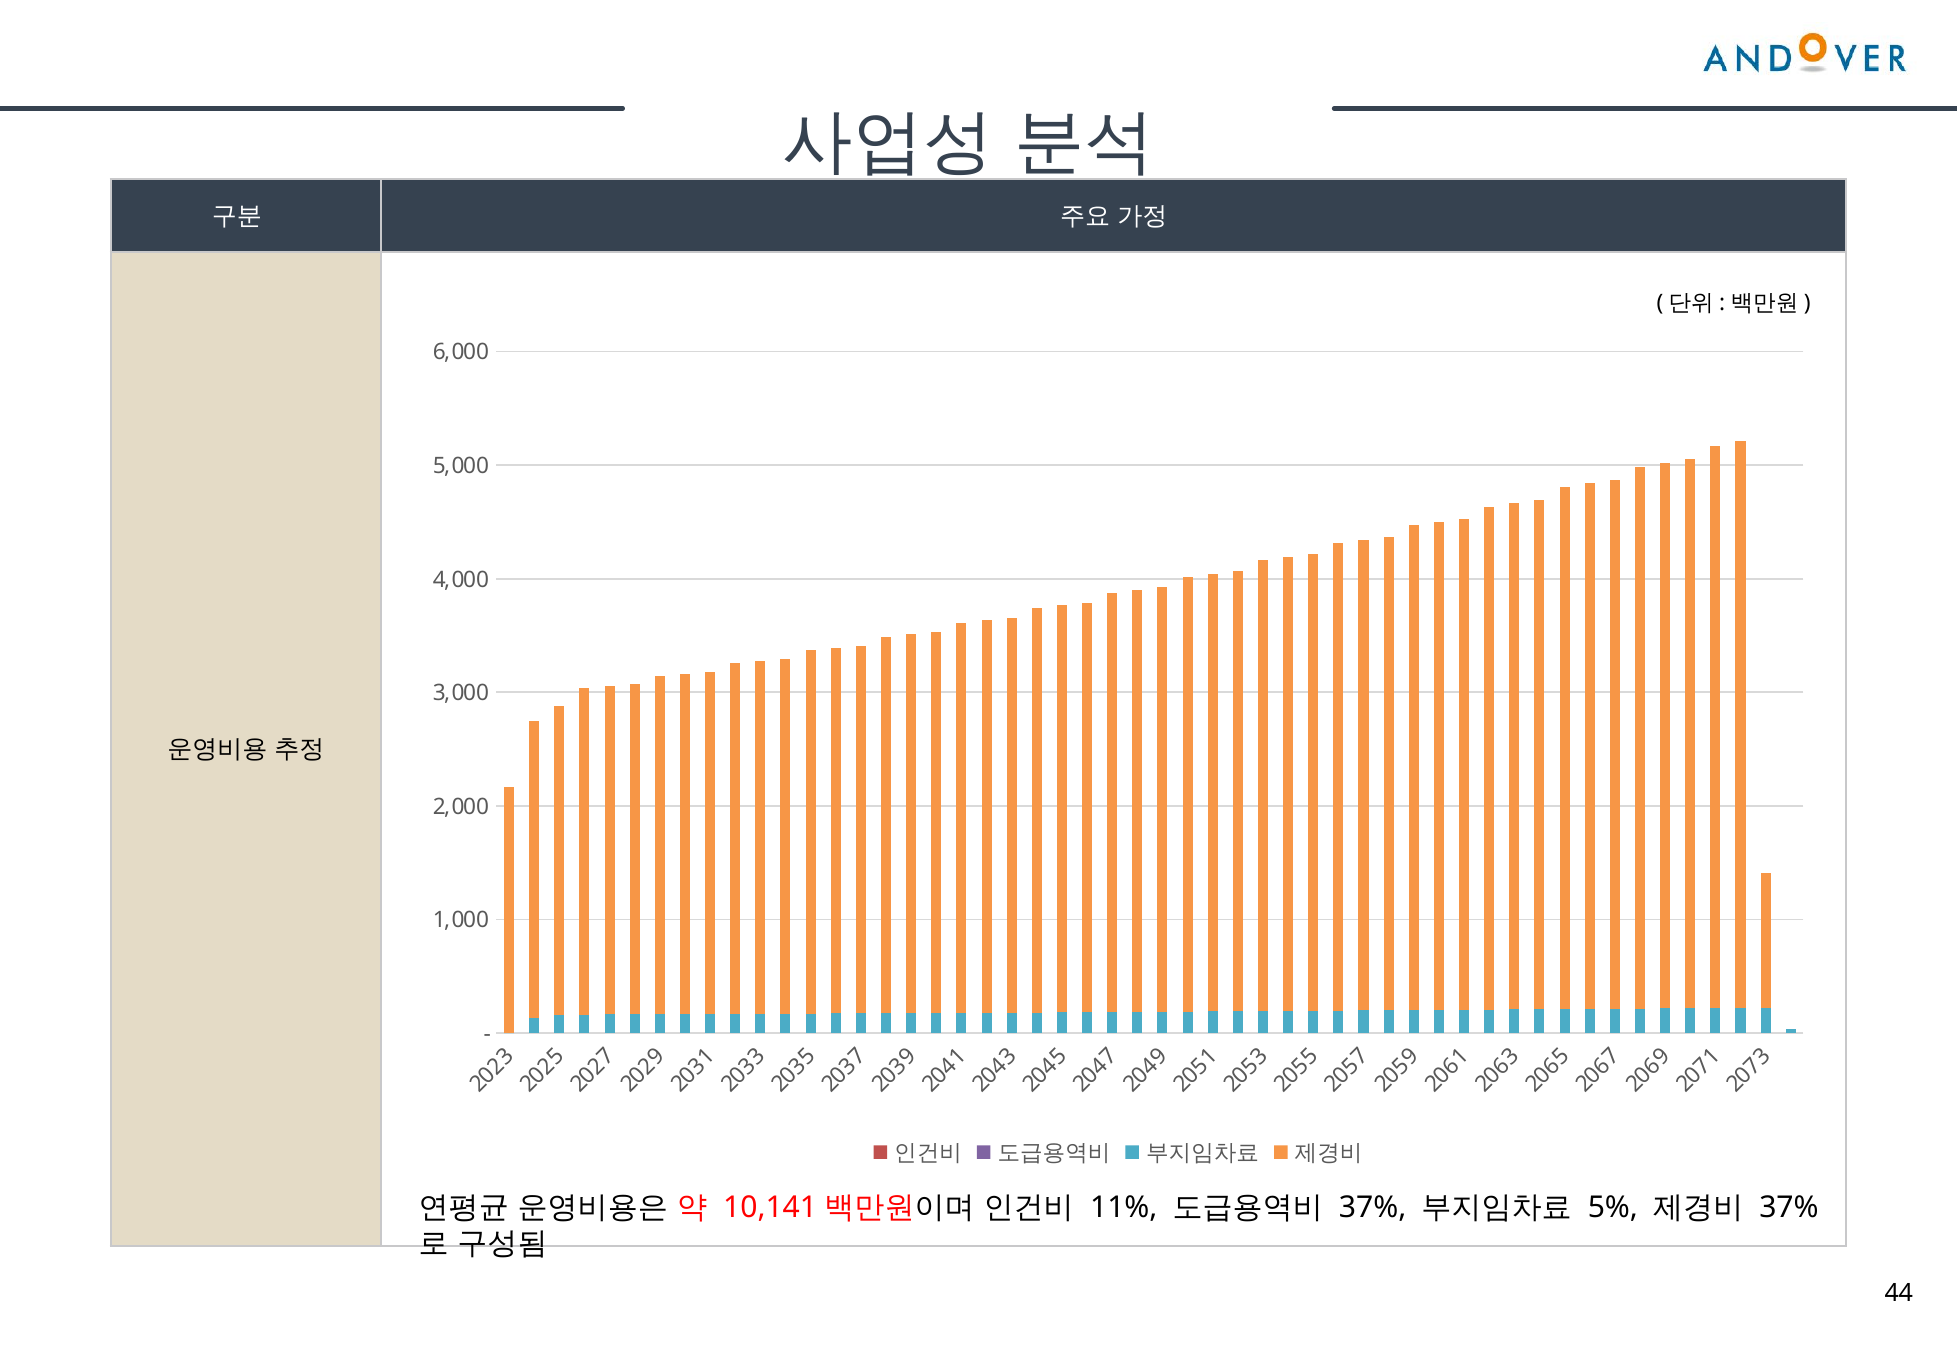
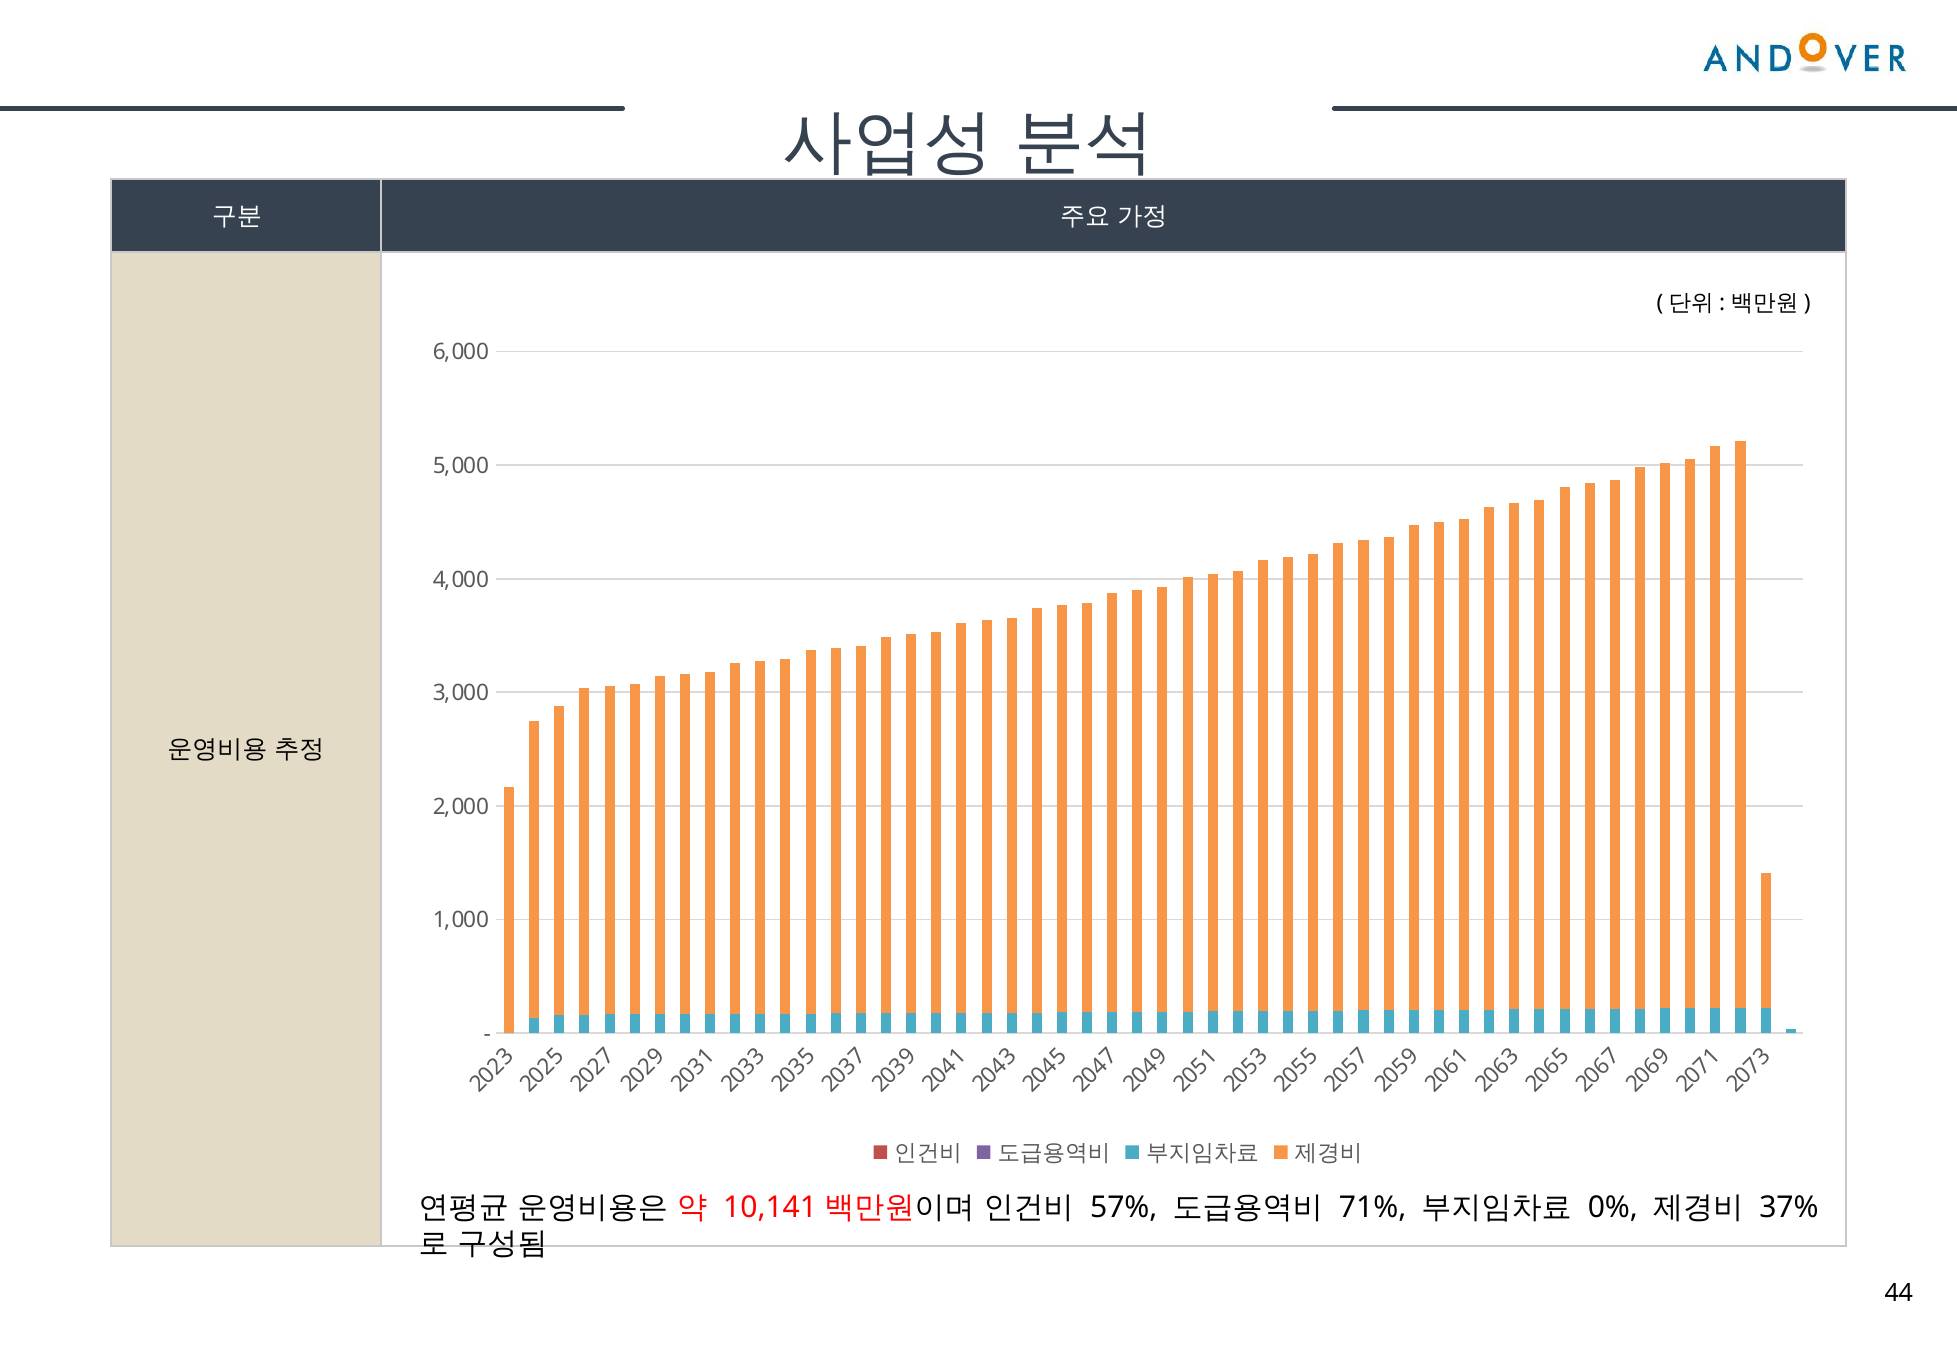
11%: 11% -> 57% (1124, 1207)
37%: 37% -> 71% (1373, 1207)
5%: 5% -> 0% (1613, 1207)
